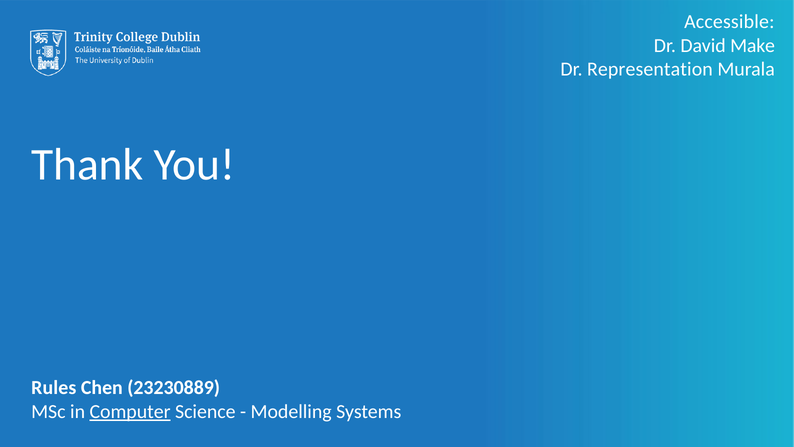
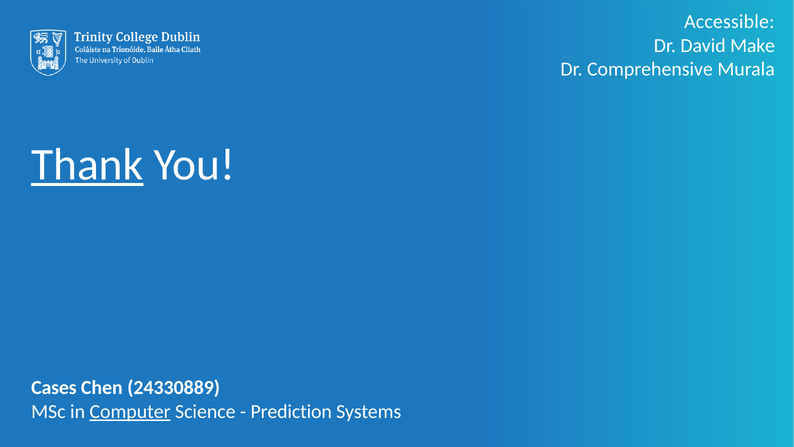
Representation: Representation -> Comprehensive (650, 69)
Thank underline: none -> present (87, 165)
Rules: Rules -> Cases (54, 388)
23230889: 23230889 -> 24330889 (174, 388)
Modelling: Modelling -> Prediction (291, 411)
